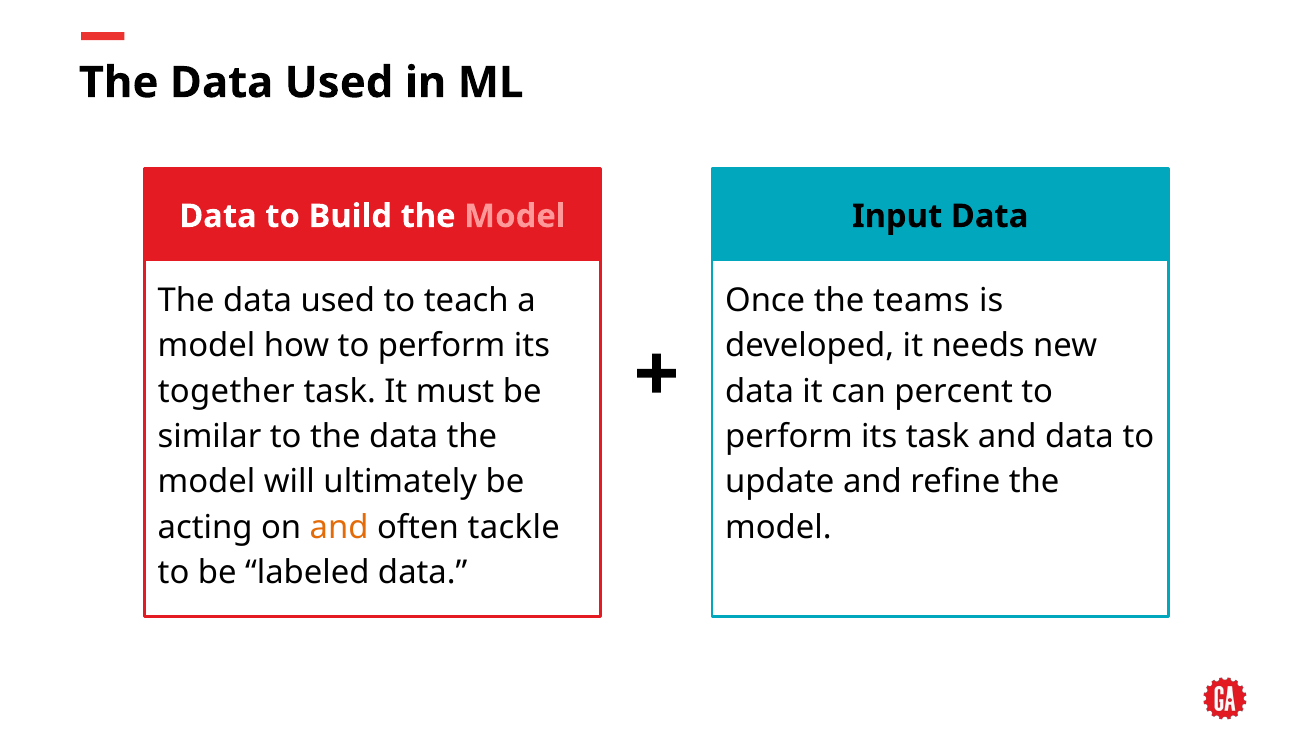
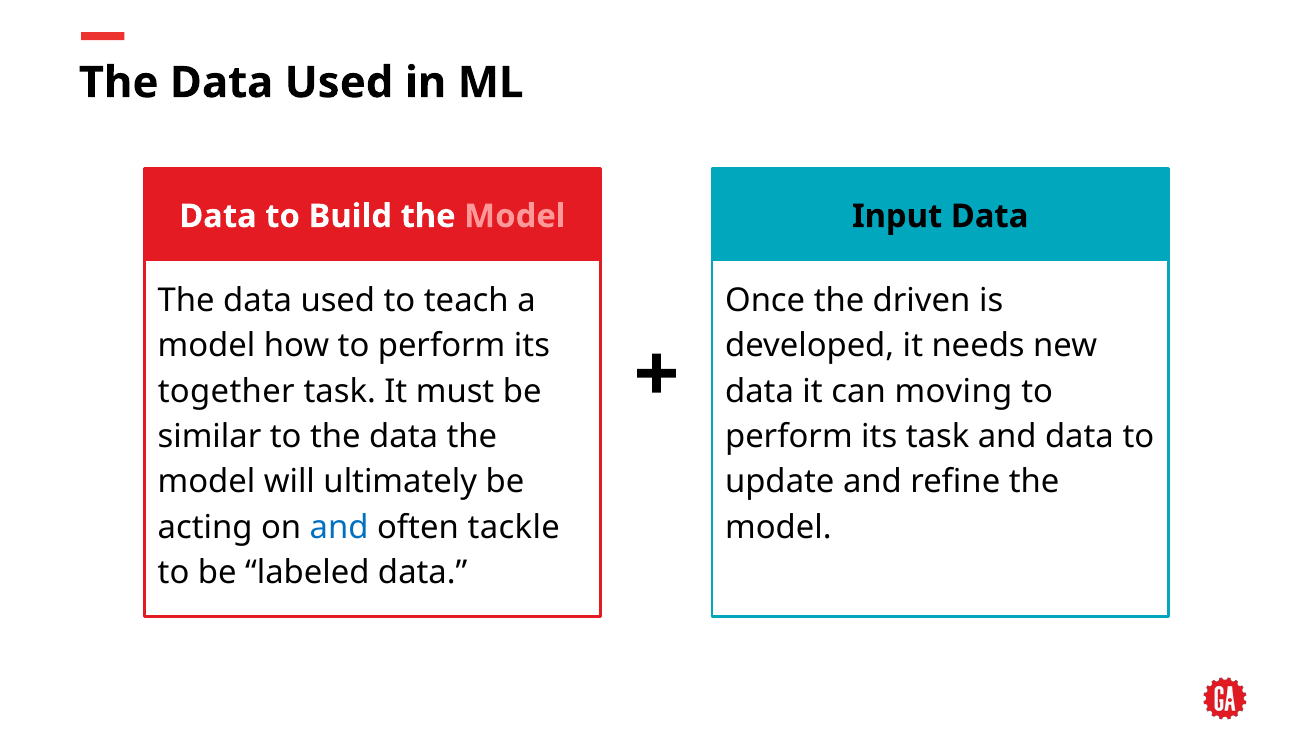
teams: teams -> driven (922, 301)
percent: percent -> moving (953, 391)
and colour: orange -> blue (339, 527)
